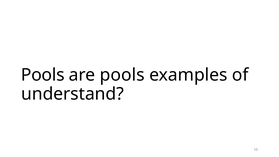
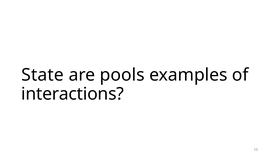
Pools: Pools -> State (43, 75)
understand: understand -> interactions (73, 94)
